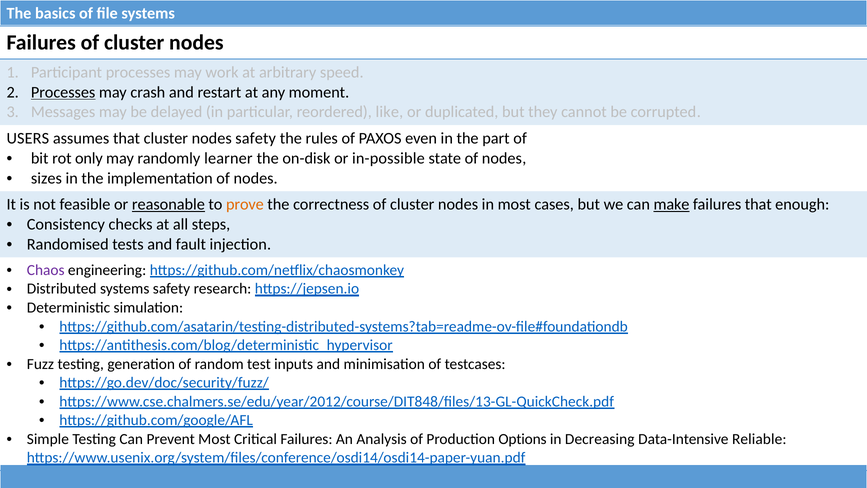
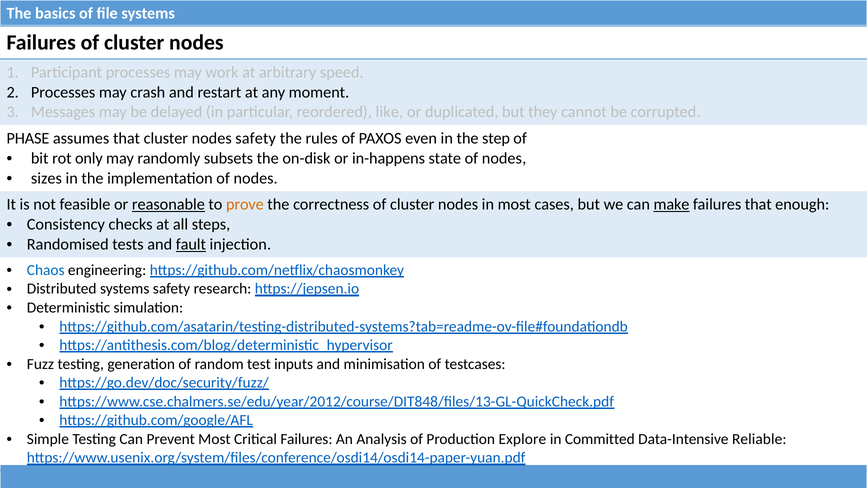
Processes underline: present -> none (63, 92)
USERS: USERS -> PHASE (28, 138)
part: part -> step (496, 138)
learner: learner -> subsets (229, 158)
in-possible: in-possible -> in-happens (389, 158)
fault underline: none -> present (191, 244)
Chaos colour: purple -> blue (46, 270)
Options: Options -> Explore (522, 439)
Decreasing: Decreasing -> Committed (600, 439)
